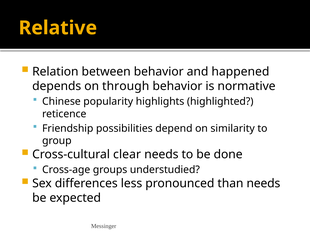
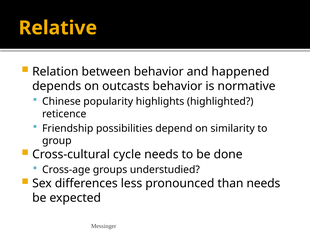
through: through -> outcasts (126, 86)
clear: clear -> cycle (127, 154)
